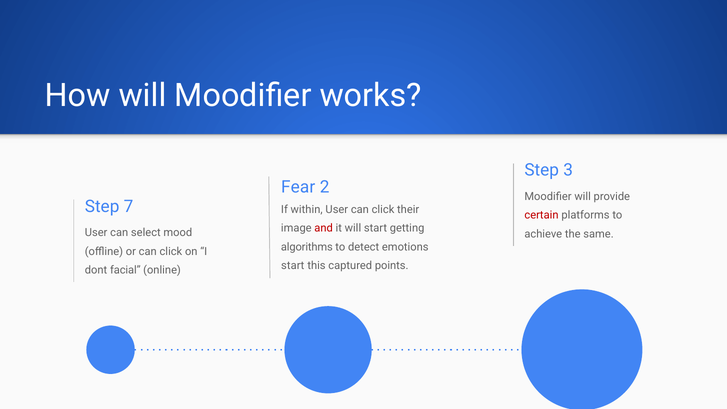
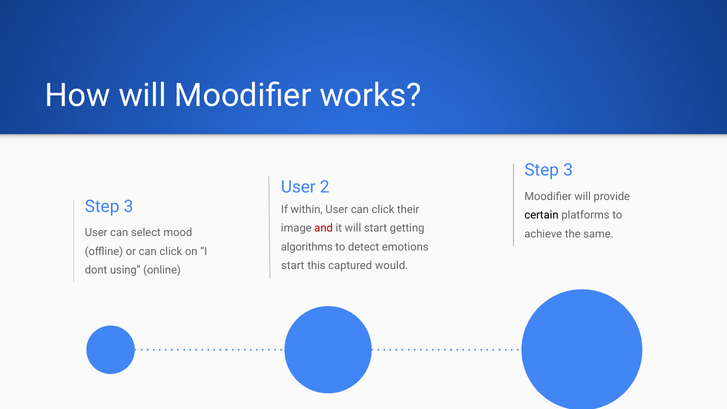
Fear: Fear -> User (298, 187)
7: 7 -> 3 (129, 206)
certain colour: red -> black (541, 215)
points: points -> would (392, 266)
facial: facial -> using (125, 270)
